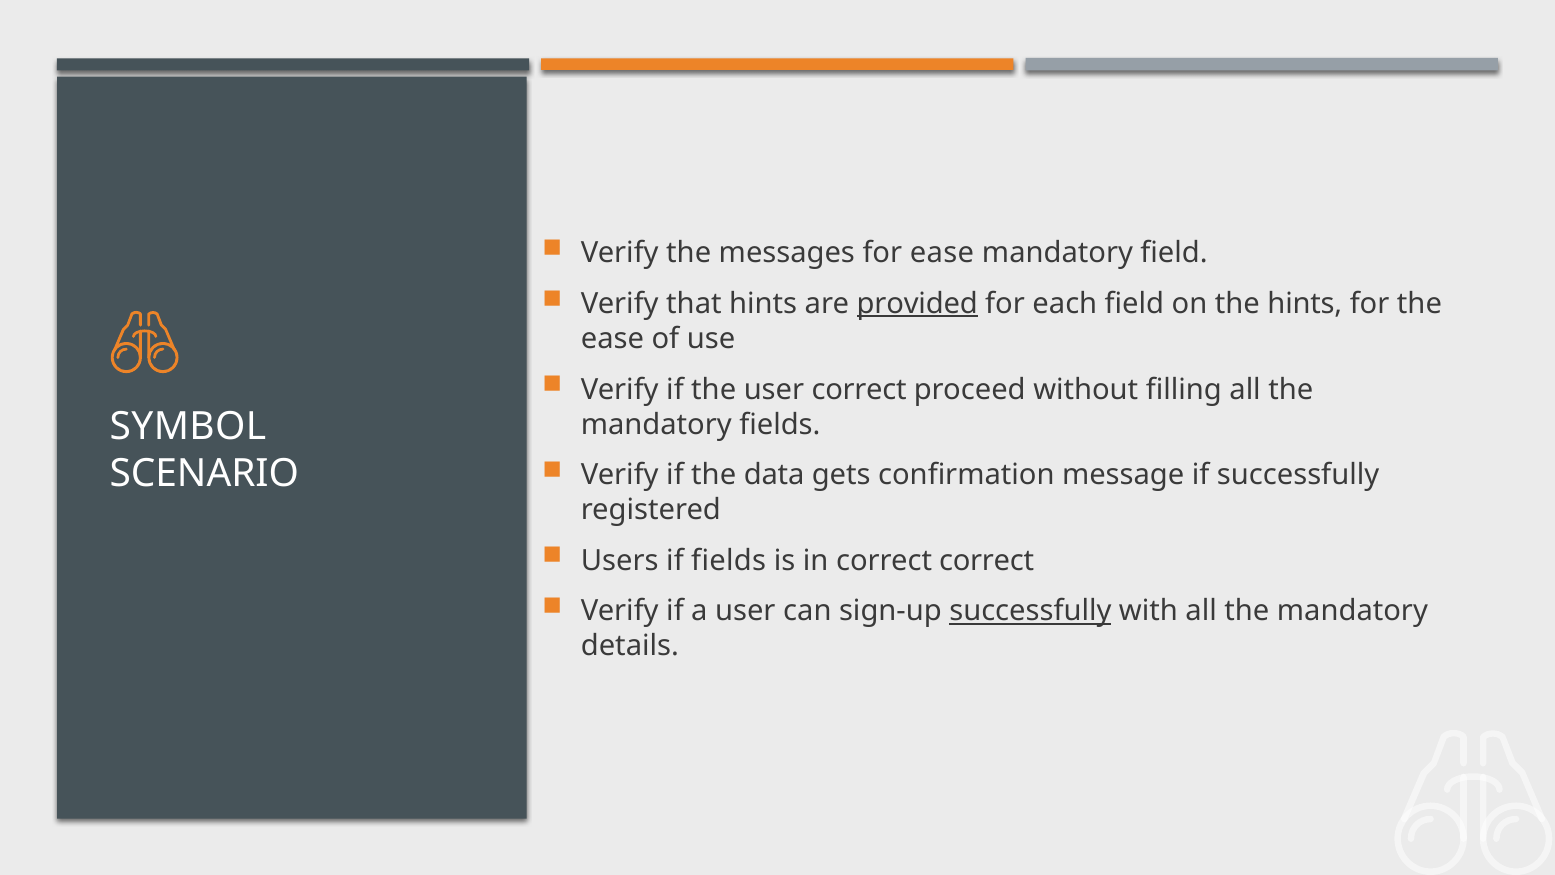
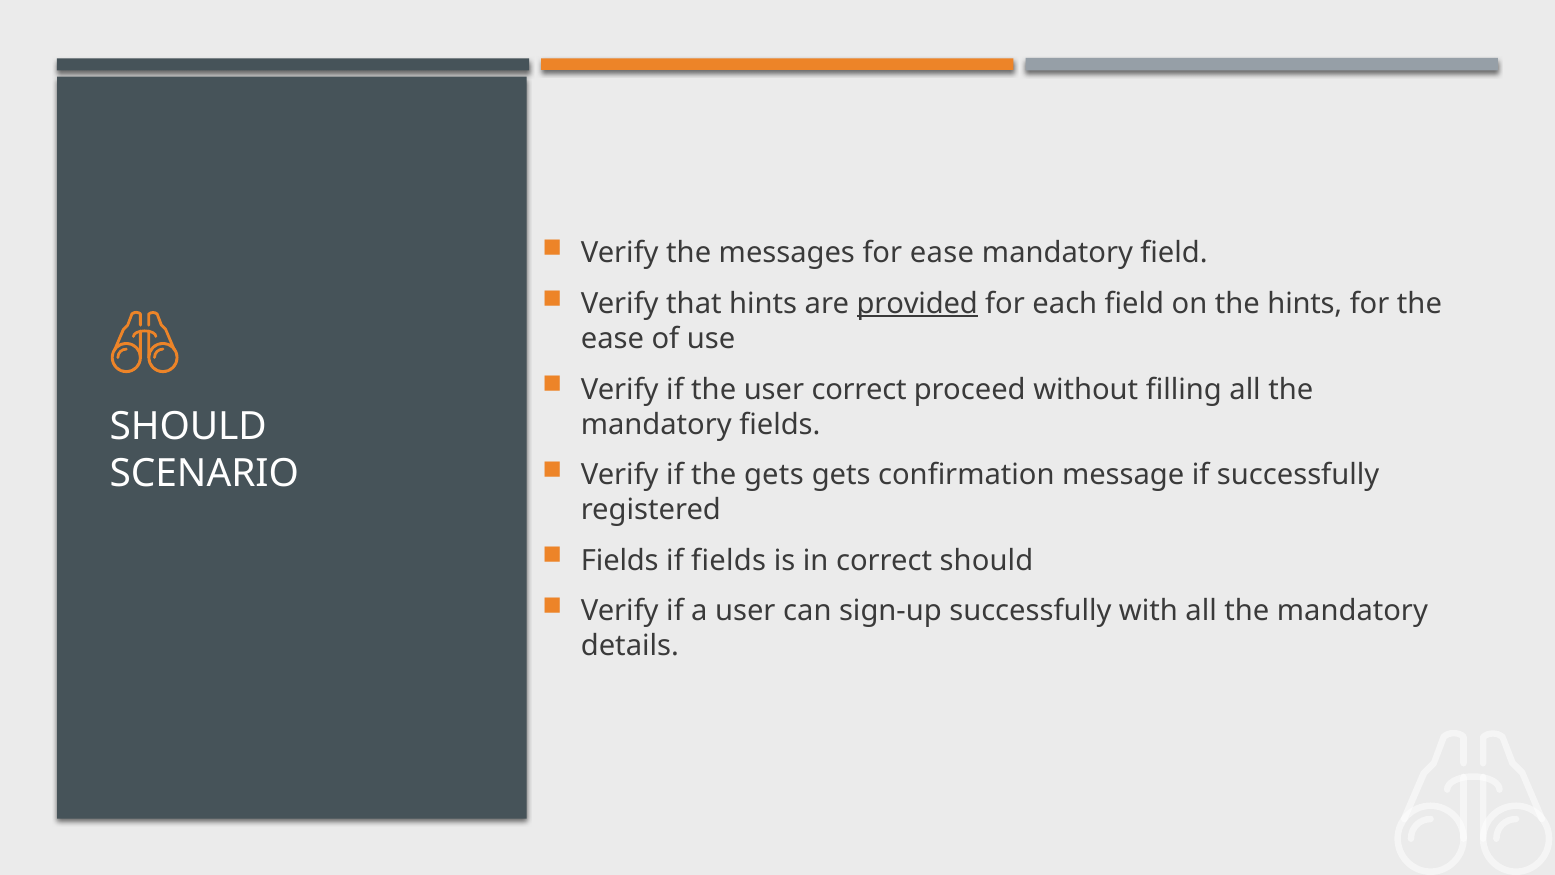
SYMBOL: SYMBOL -> SHOULD (188, 427)
the data: data -> gets (774, 475)
Users: Users -> Fields (620, 560)
correct correct: correct -> should (986, 560)
successfully underline: present -> none (1030, 611)
